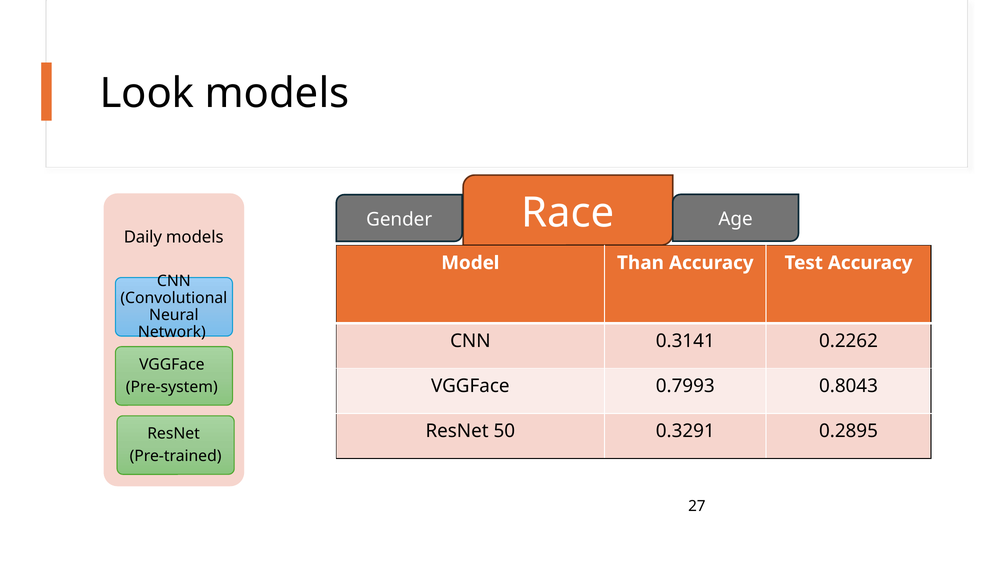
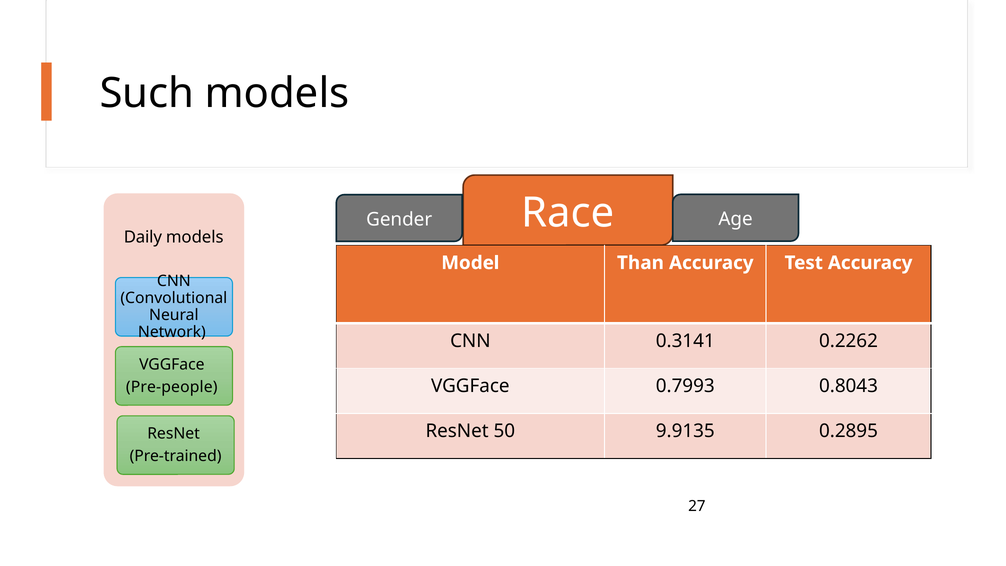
Look: Look -> Such (147, 94)
Pre-system: Pre-system -> Pre-people (172, 387)
0.3291: 0.3291 -> 9.9135 (685, 431)
